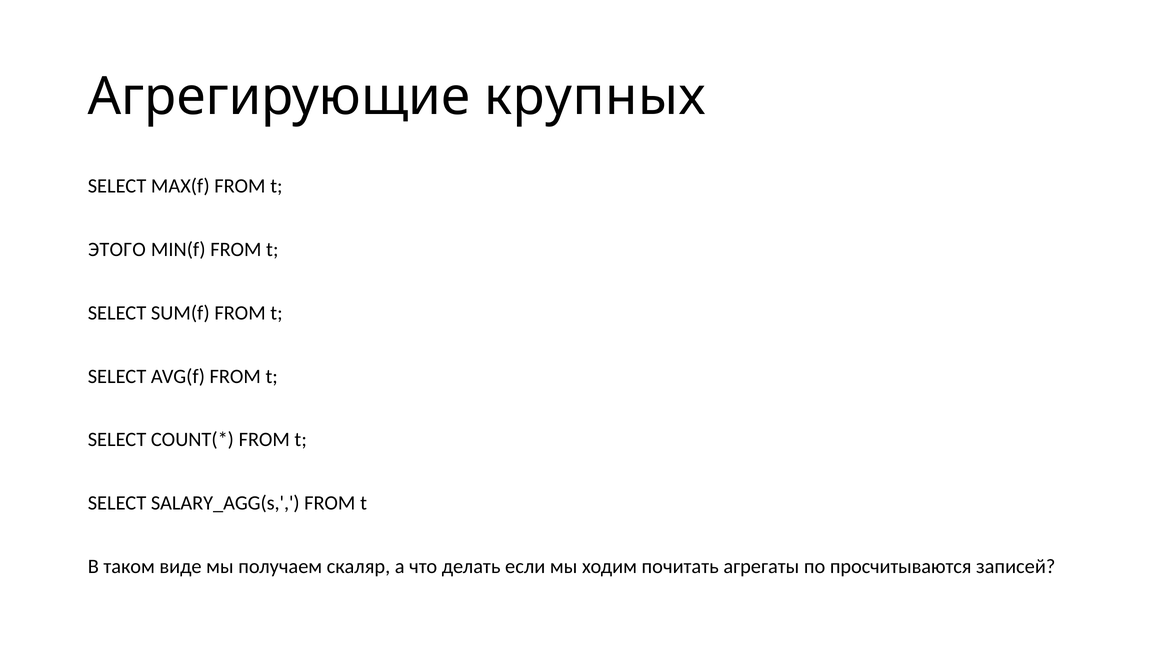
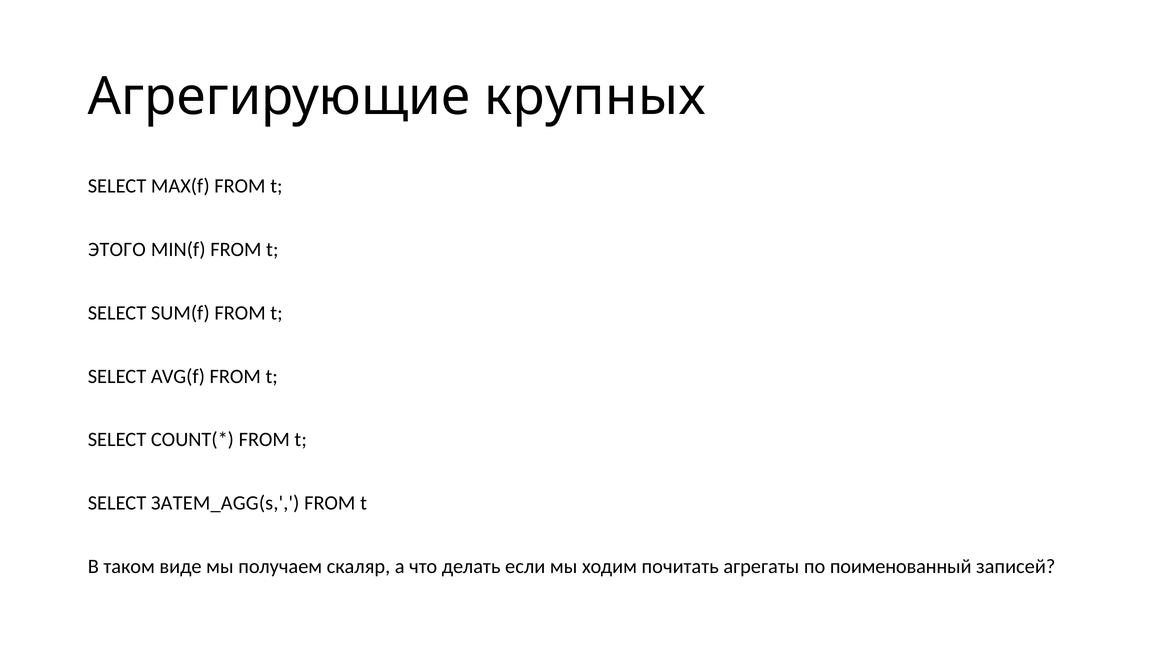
SALARY_AGG(s: SALARY_AGG(s -> ЗАТЕМ_AGG(s (225, 503)
просчитываются: просчитываются -> поименованный (901, 566)
